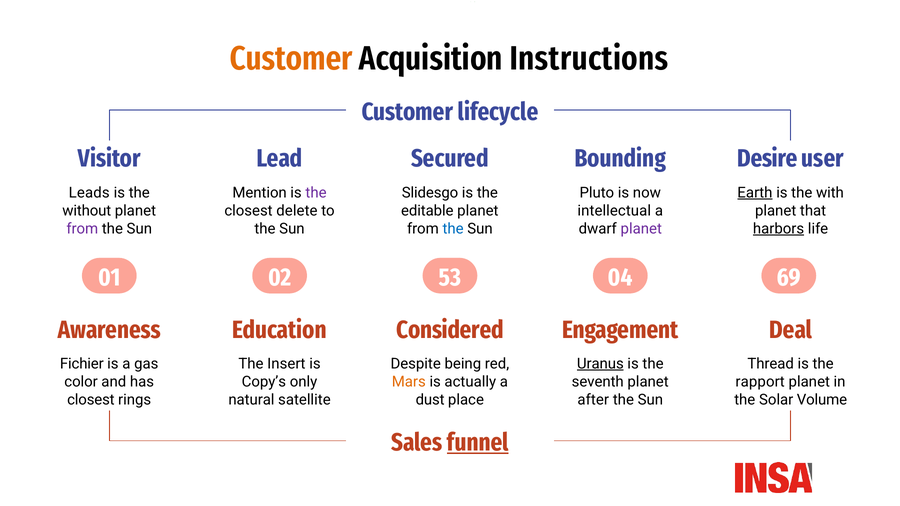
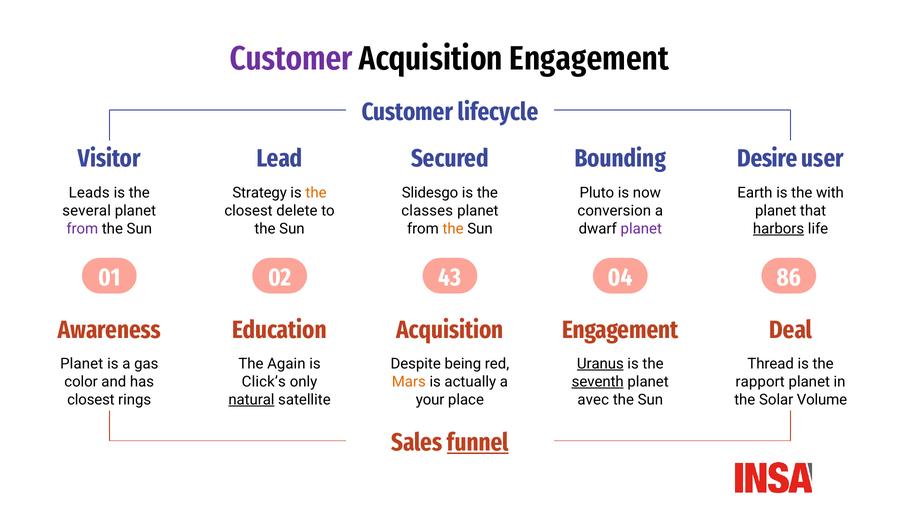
Customer colour: orange -> purple (291, 59)
Acquisition Instructions: Instructions -> Engagement (589, 59)
Mention: Mention -> Strategy (260, 193)
the colour: purple -> orange (316, 193)
Earth underline: present -> none (755, 193)
without: without -> several (87, 211)
editable: editable -> classes (427, 211)
intellectual: intellectual -> conversion (614, 211)
the colour: blue -> orange (453, 229)
53: 53 -> 43 (450, 278)
69: 69 -> 86 (789, 278)
Considered: Considered -> Acquisition (450, 330)
Fichier: Fichier -> Planet (82, 364)
Insert: Insert -> Again (286, 364)
Copy’s: Copy’s -> Click’s (264, 382)
seventh underline: none -> present (598, 382)
natural underline: none -> present (251, 400)
dust: dust -> your (430, 400)
after: after -> avec (593, 400)
